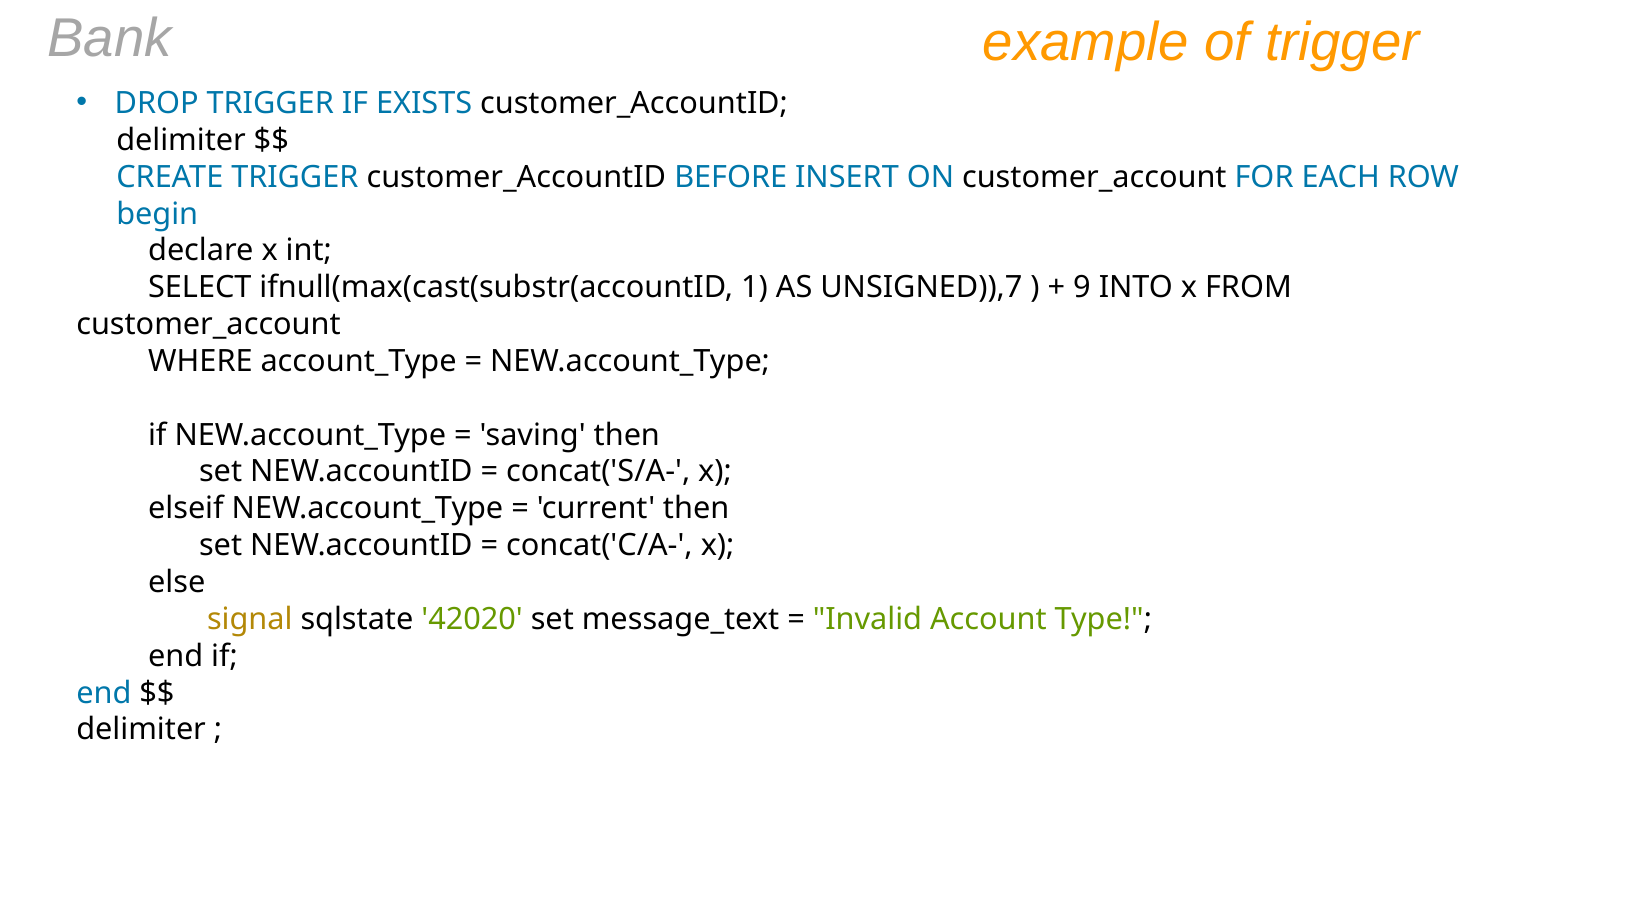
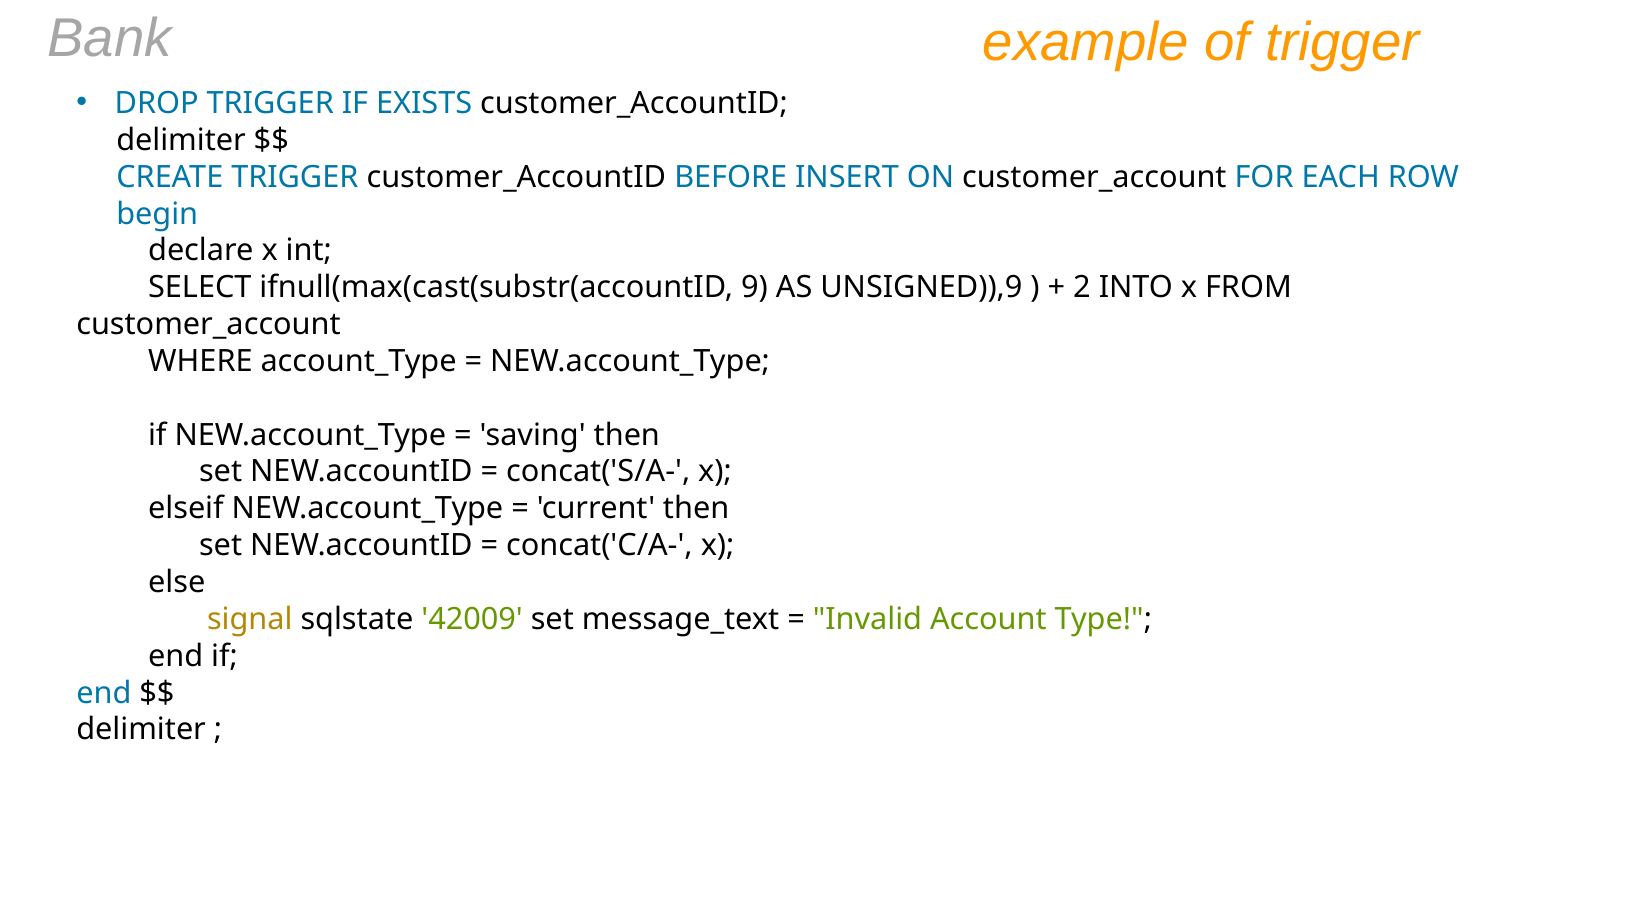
1: 1 -> 9 (755, 288)
UNSIGNED)),7: UNSIGNED)),7 -> UNSIGNED)),9 (921, 288)
9: 9 -> 2 (1082, 288)
42020: 42020 -> 42009 (472, 619)
